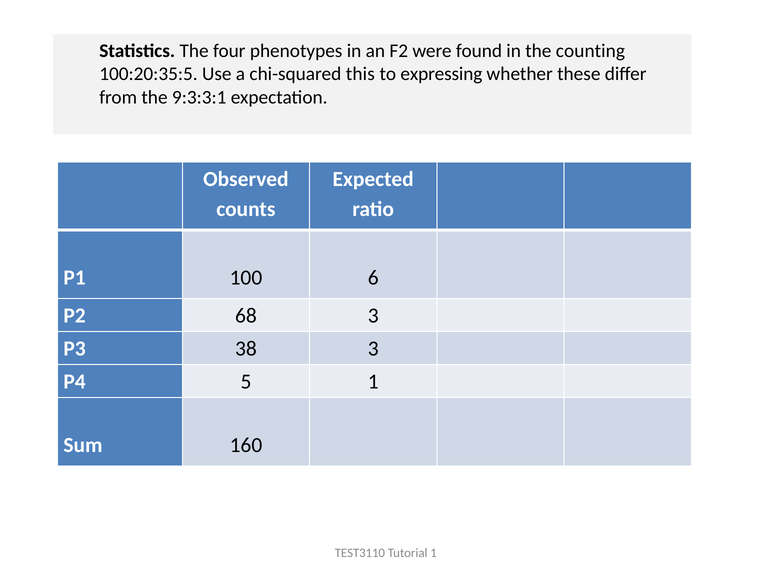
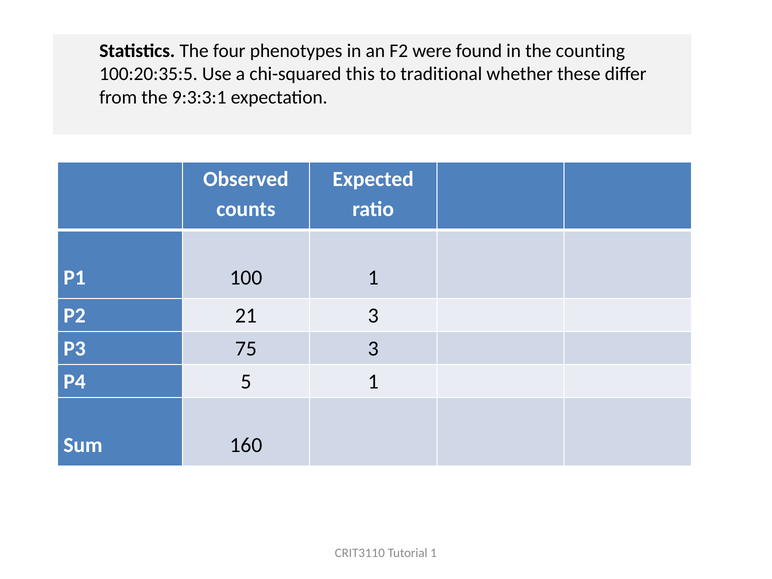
expressing: expressing -> traditional (441, 74)
100 6: 6 -> 1 (373, 278)
68: 68 -> 21 (246, 316)
38: 38 -> 75 (246, 349)
TEST3110: TEST3110 -> CRIT3110 (360, 553)
